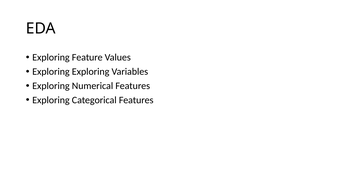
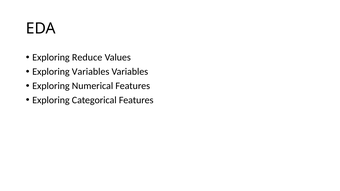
Feature: Feature -> Reduce (87, 57)
Exploring Exploring: Exploring -> Variables (91, 72)
